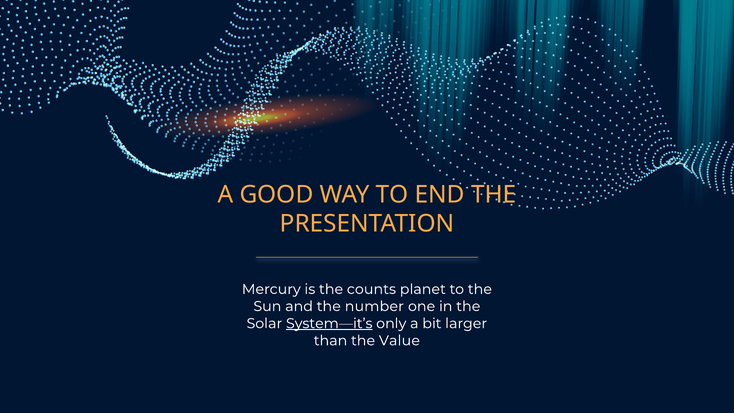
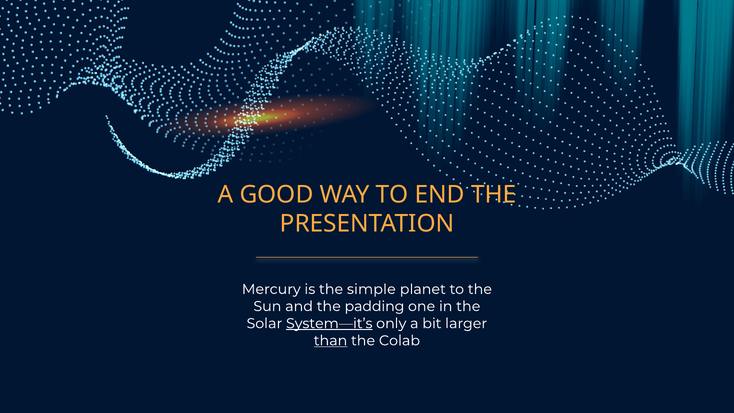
counts: counts -> simple (371, 289)
number: number -> padding (374, 306)
than underline: none -> present (331, 341)
Value: Value -> Colab (399, 341)
